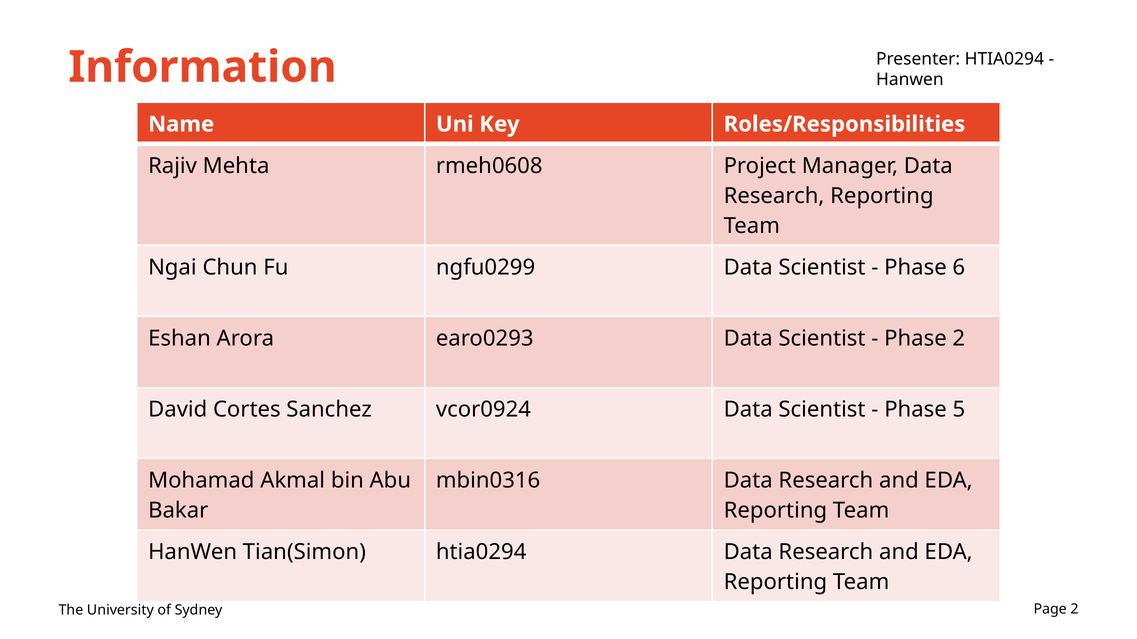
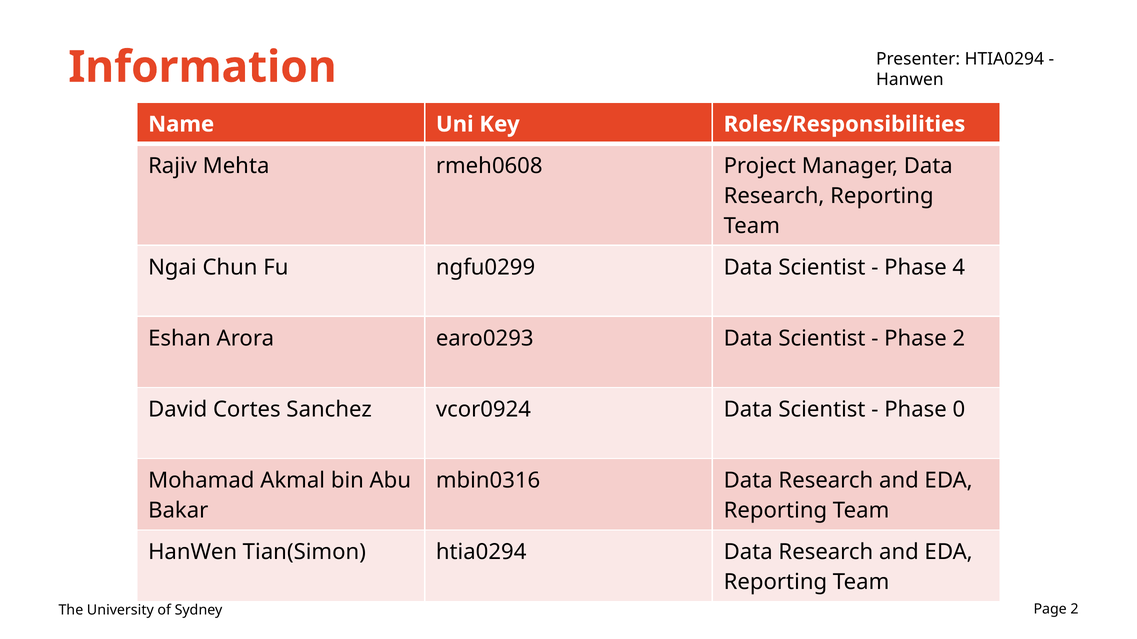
6: 6 -> 4 (959, 268)
5: 5 -> 0 (959, 410)
